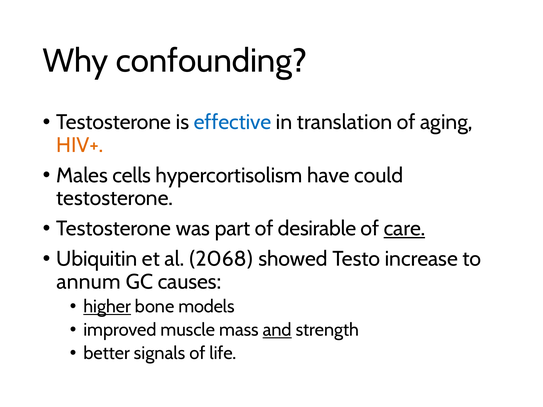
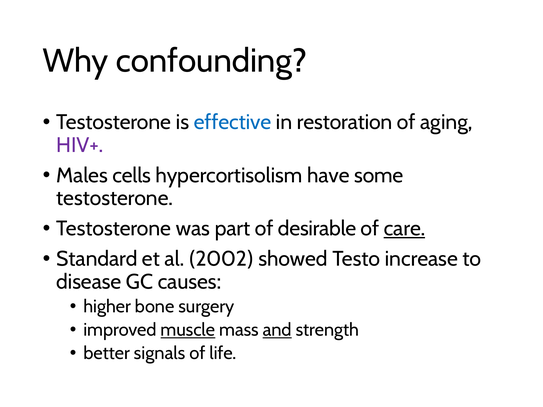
translation: translation -> restoration (345, 122)
HIV+ colour: orange -> purple (80, 145)
could: could -> some (379, 176)
Ubiquitin: Ubiquitin -> Standard (97, 259)
2068: 2068 -> 2002 (221, 259)
annum: annum -> disease (89, 282)
higher underline: present -> none (107, 307)
models: models -> surgery (206, 307)
muscle underline: none -> present (188, 330)
